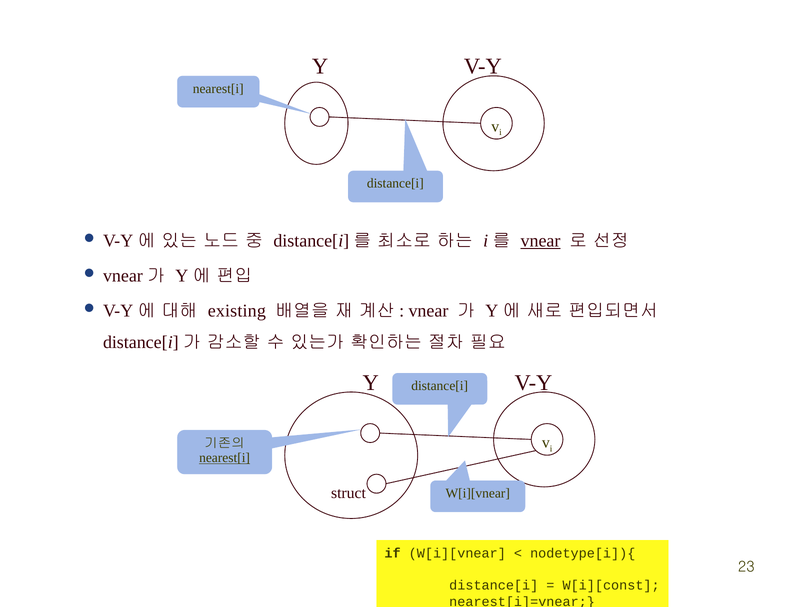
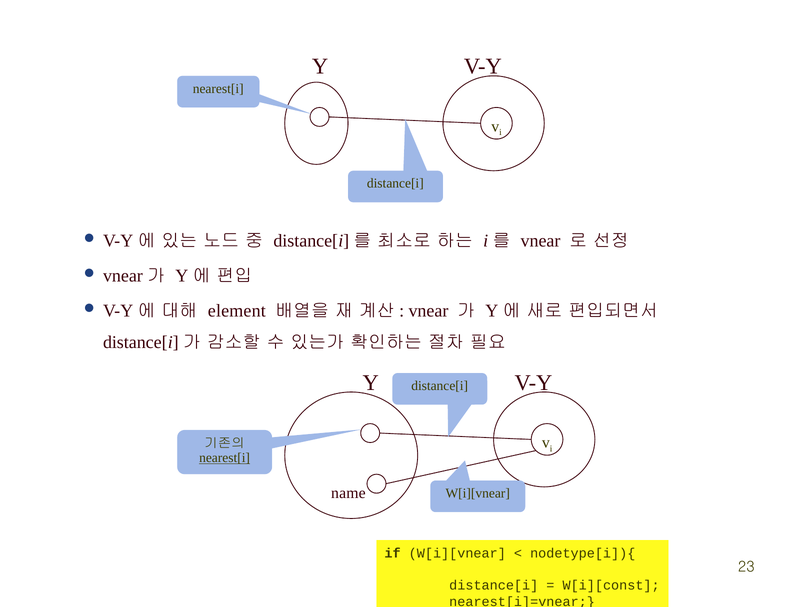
vnear underline: present -> none (540, 241)
existing: existing -> element (237, 311)
struct: struct -> name (348, 493)
